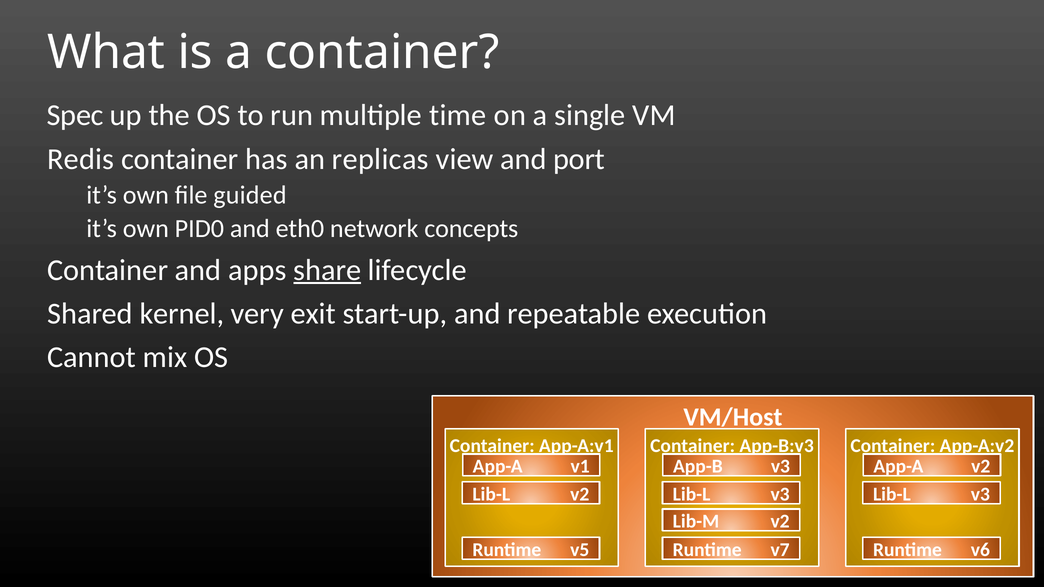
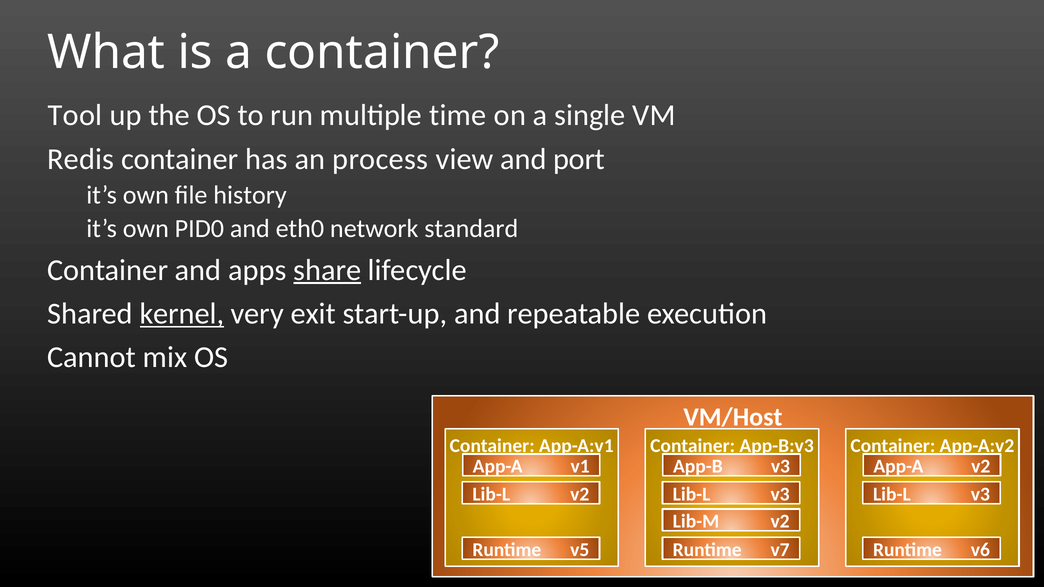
Spec: Spec -> Tool (75, 115)
replicas: replicas -> process (380, 159)
guided: guided -> history (250, 195)
concepts: concepts -> standard (471, 229)
kernel underline: none -> present (182, 314)
